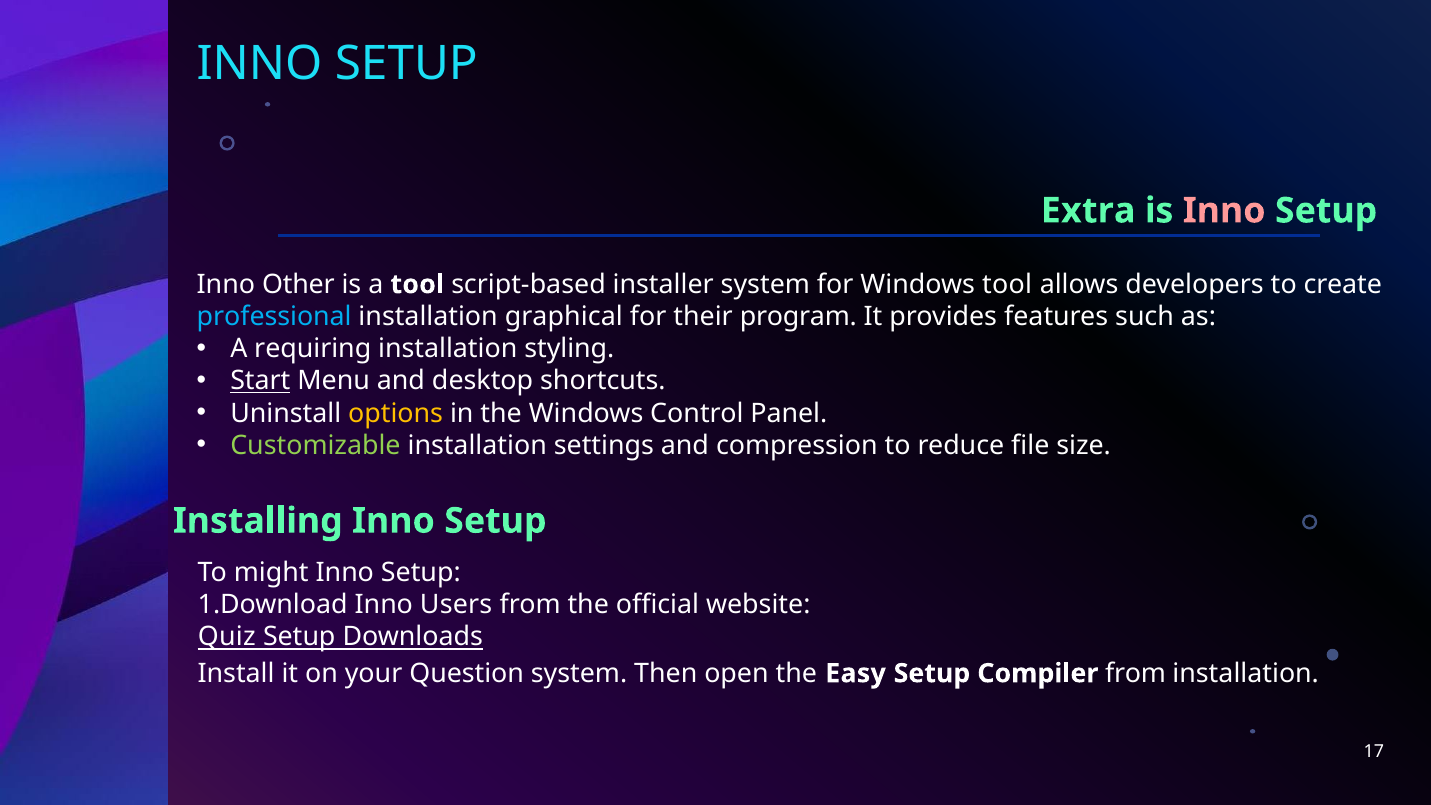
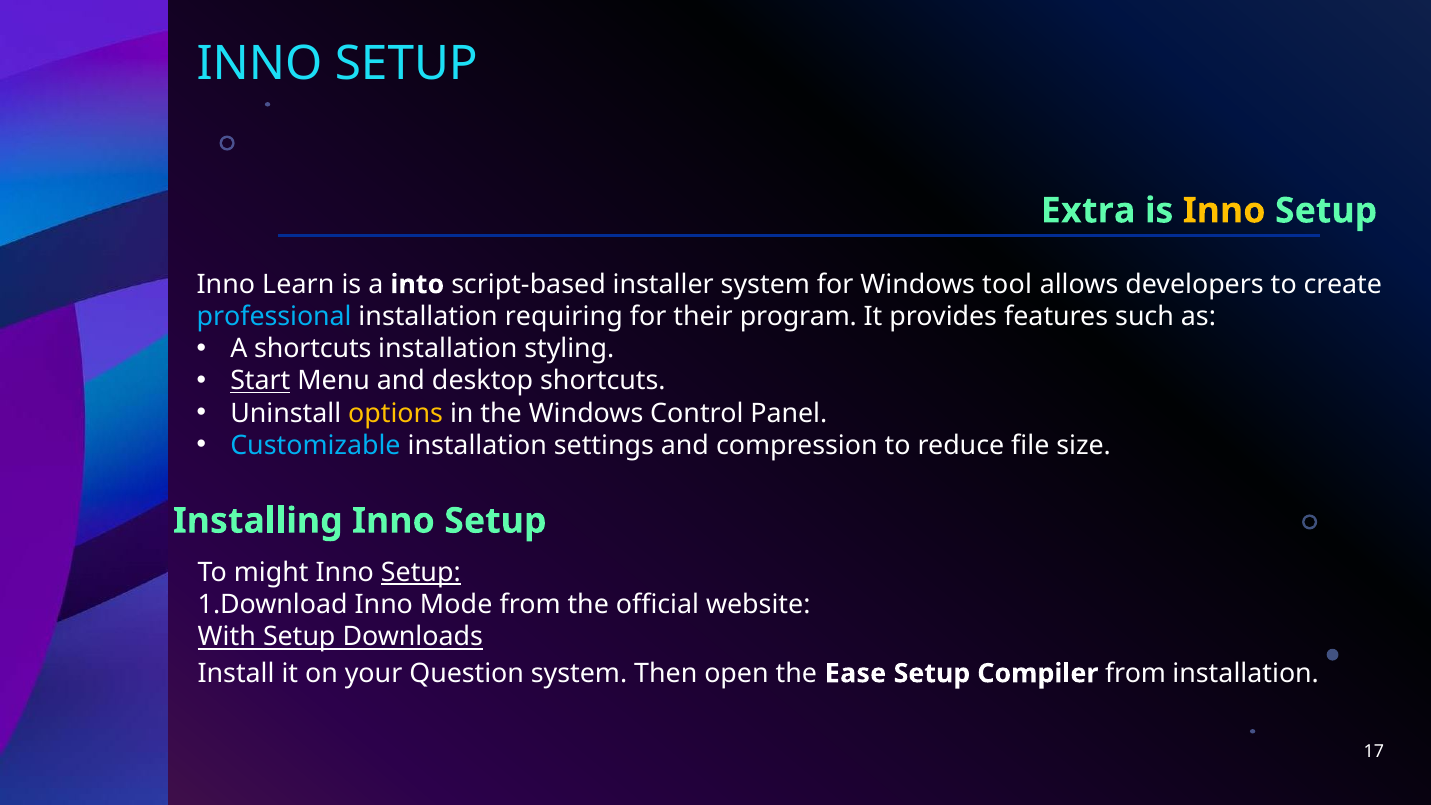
Inno colour: pink -> yellow (1224, 211)
Other: Other -> Learn (298, 284)
a tool: tool -> into (417, 284)
graphical: graphical -> requiring (564, 317)
A requiring: requiring -> shortcuts (313, 349)
Customizable colour: light green -> light blue (315, 445)
Setup underline: none -> present (421, 572)
Users: Users -> Mode (456, 605)
Quiz: Quiz -> With (227, 637)
Easy: Easy -> Ease (855, 673)
